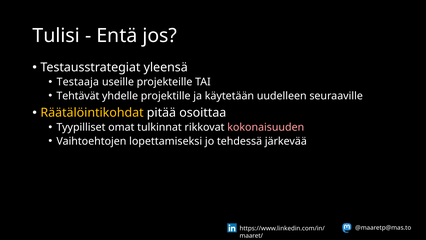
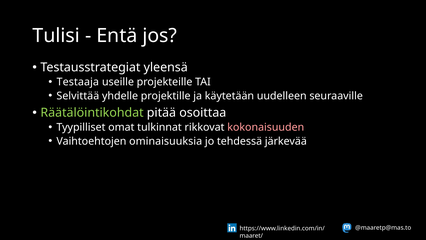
Tehtävät: Tehtävät -> Selvittää (78, 96)
Räätälöintikohdat colour: yellow -> light green (92, 113)
lopettamiseksi: lopettamiseksi -> ominaisuuksia (166, 141)
